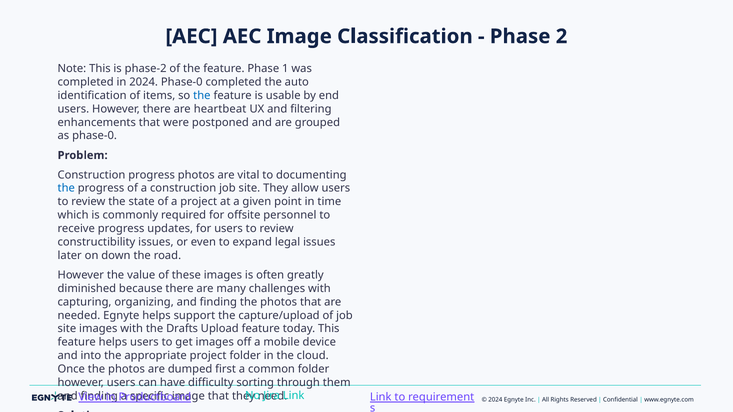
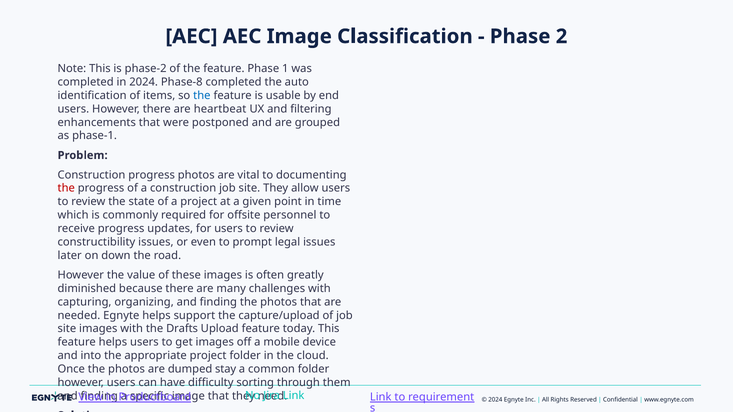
2024 Phase-0: Phase-0 -> Phase-8 (182, 82)
as phase-0: phase-0 -> phase-1 (95, 136)
the colour: blue -> red (66, 188)
expand: expand -> prompt (252, 242)
first: first -> stay (226, 369)
